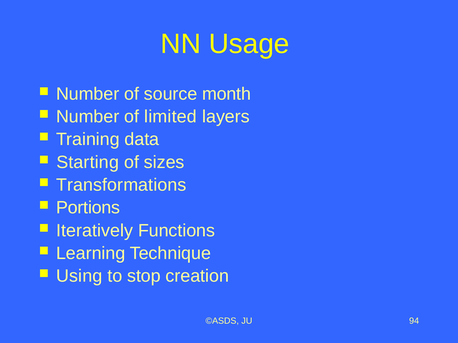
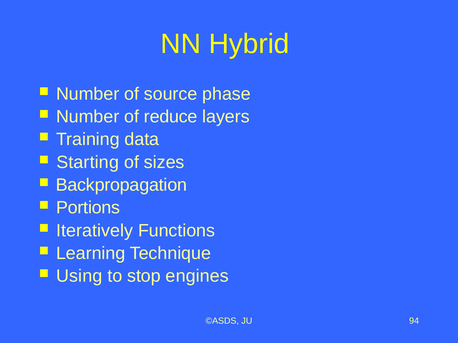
Usage: Usage -> Hybrid (249, 44)
month: month -> phase (226, 94)
limited: limited -> reduce (171, 117)
Transformations: Transformations -> Backpropagation (121, 185)
creation: creation -> engines (197, 277)
